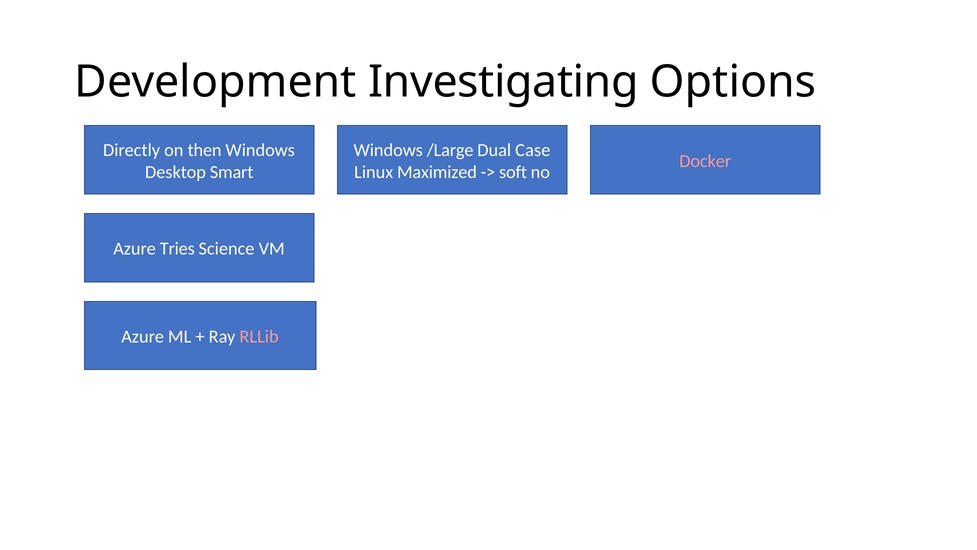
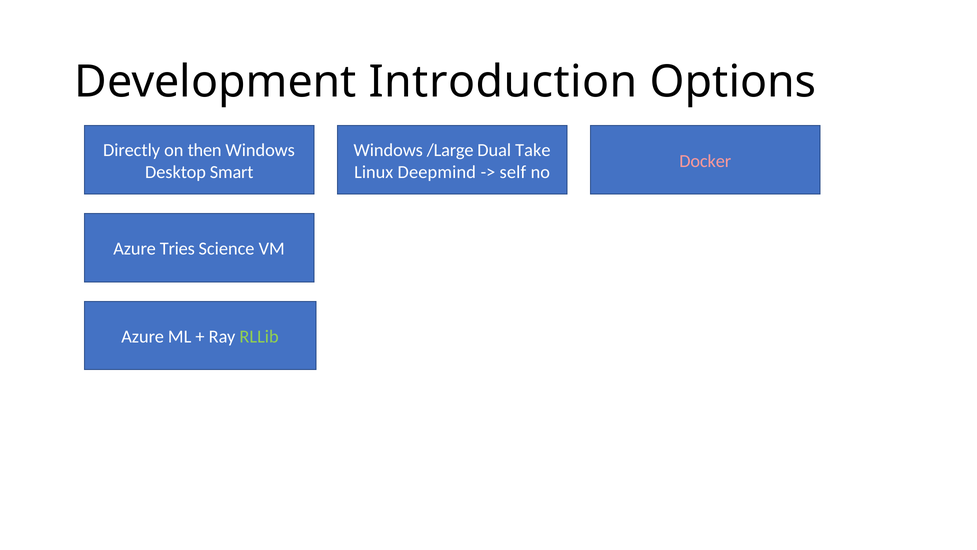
Investigating: Investigating -> Introduction (503, 82)
Case: Case -> Take (533, 150)
Maximized: Maximized -> Deepmind (437, 172)
soft: soft -> self (513, 172)
RLLib colour: pink -> light green (259, 336)
